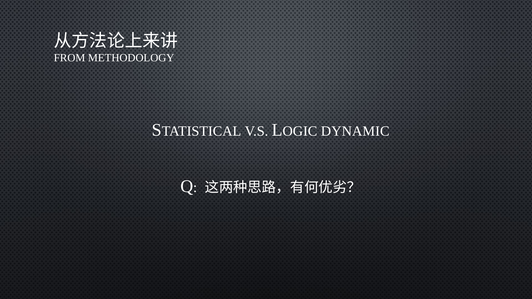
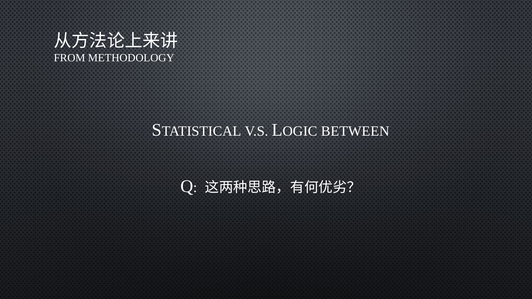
DYNAMIC: DYNAMIC -> BETWEEN (355, 131)
